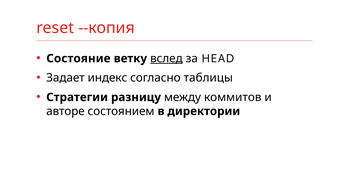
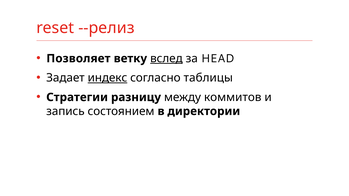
--копия: --копия -> --релиз (106, 28)
Состояние: Состояние -> Позволяет (78, 59)
индекс underline: none -> present (107, 78)
авторе: авторе -> запись (65, 111)
